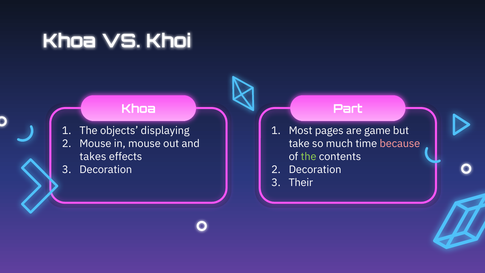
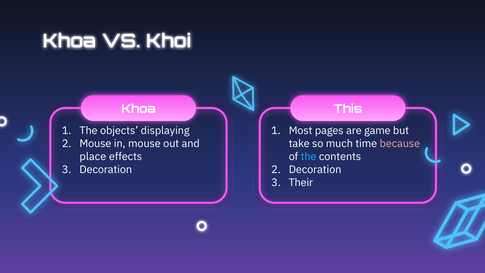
Part: Part -> This (348, 109)
takes: takes -> place (93, 156)
the colour: light green -> light blue (309, 156)
